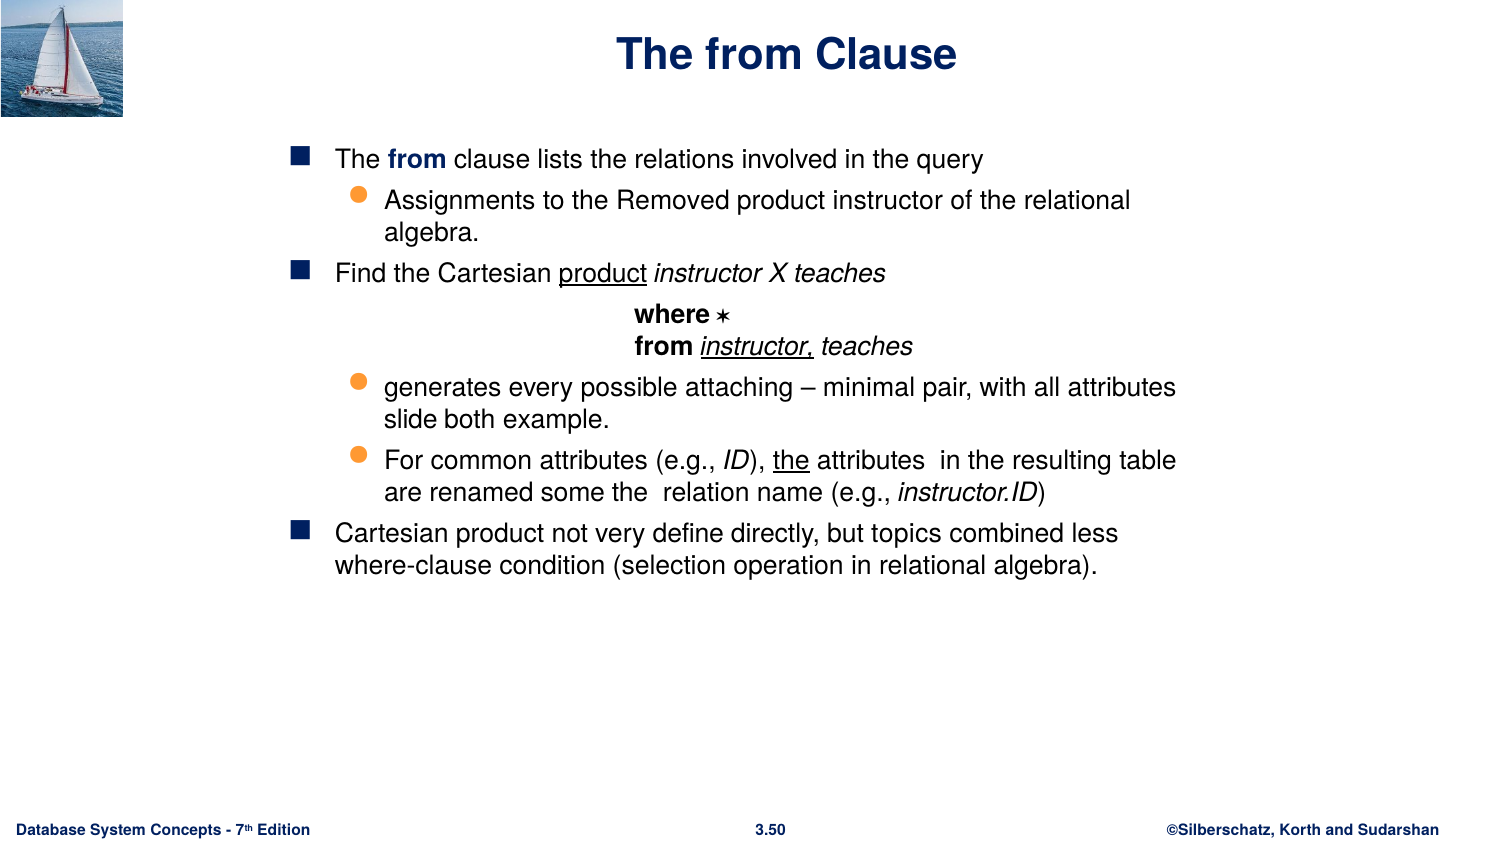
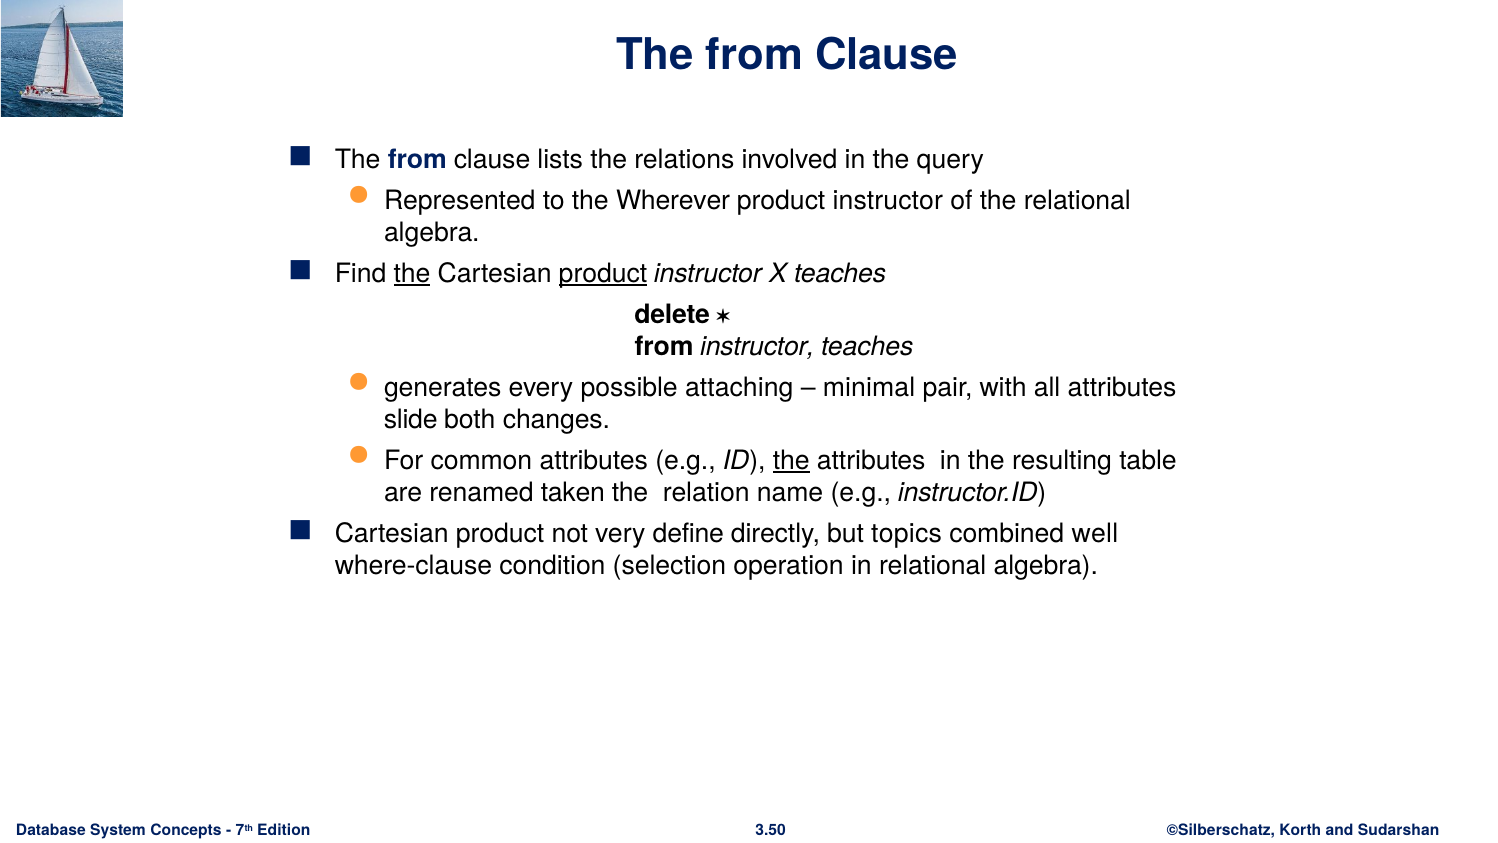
Assignments: Assignments -> Represented (460, 200)
Removed: Removed -> Wherever (673, 200)
the underline: none -> present (412, 273)
where: where -> delete (672, 314)
instructor underline: present -> none (757, 346)
example: example -> changes (556, 419)
some: some -> taken (573, 492)
less: less -> well (1095, 533)
